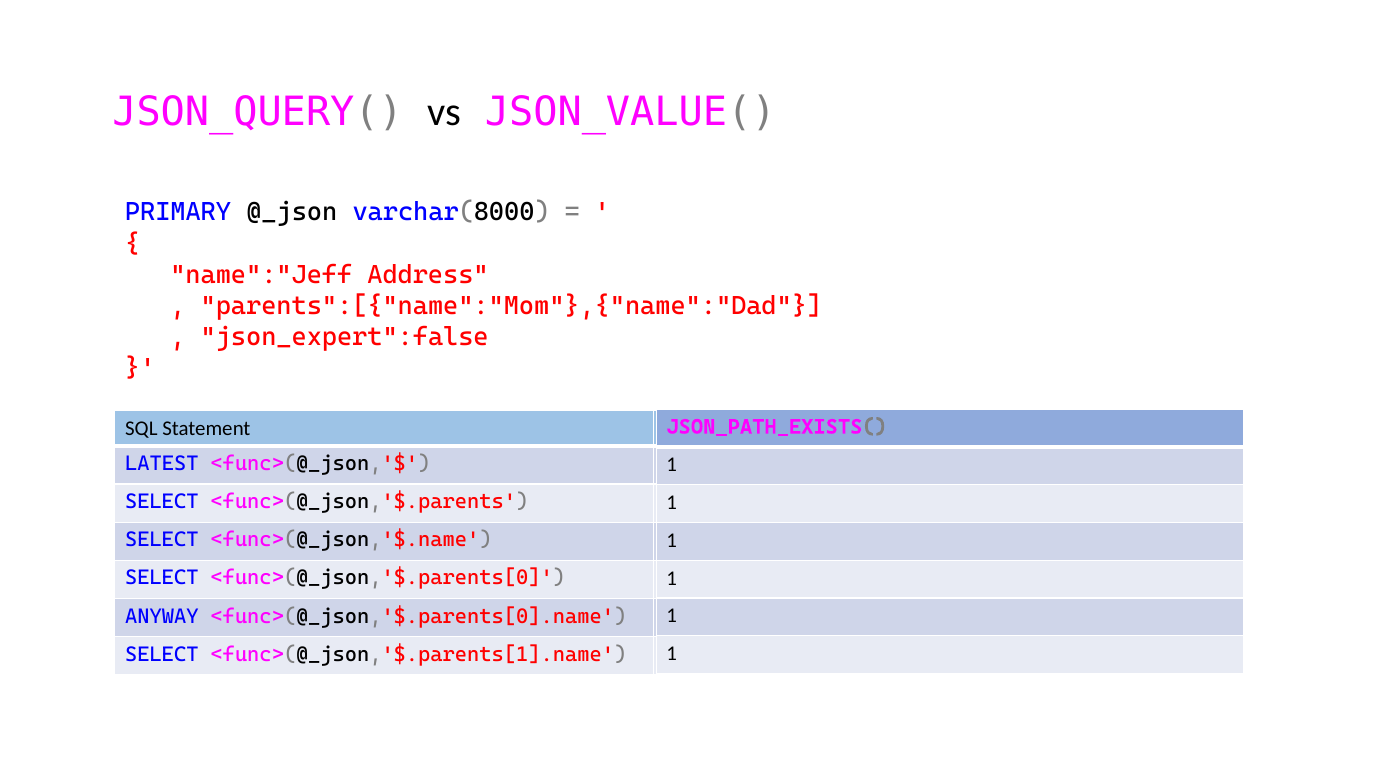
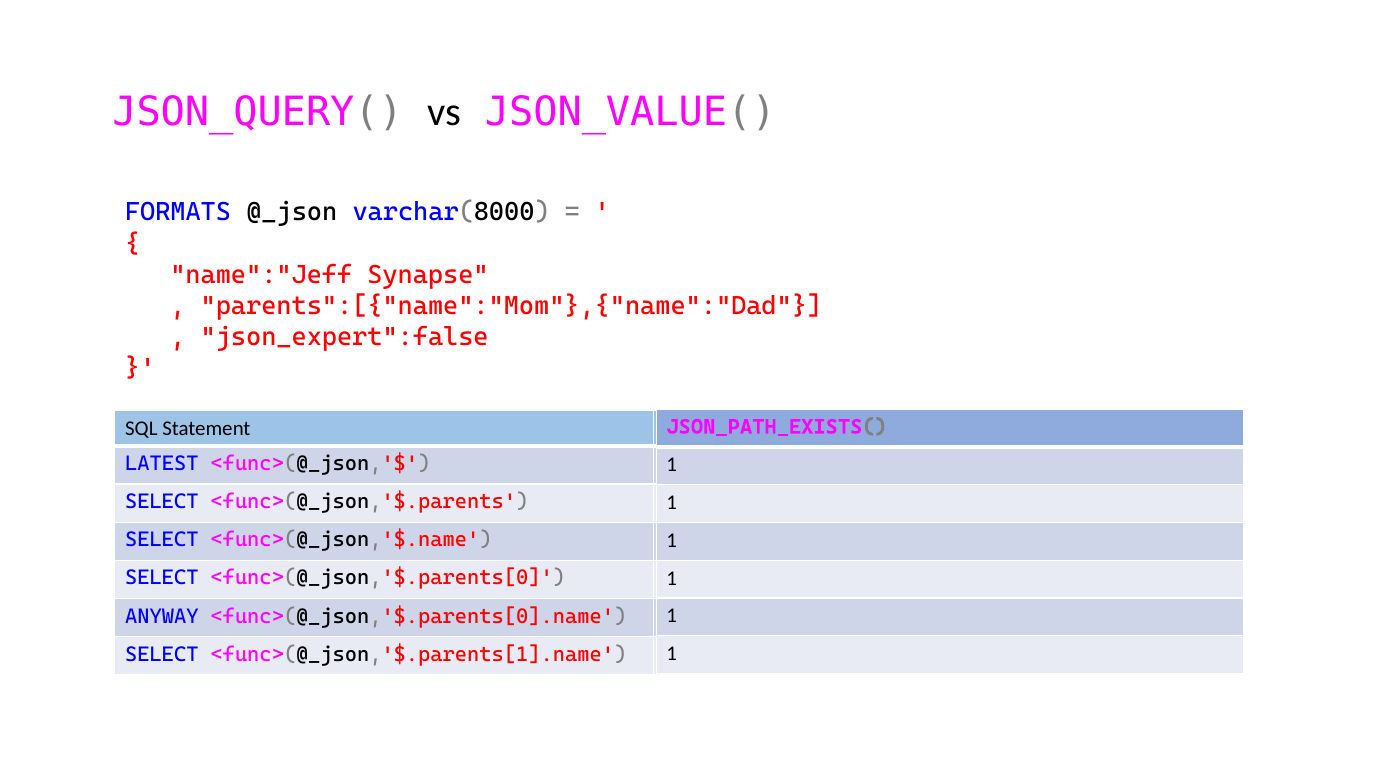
PRIMARY: PRIMARY -> FORMATS (178, 212)
Address: Address -> Synapse (428, 274)
